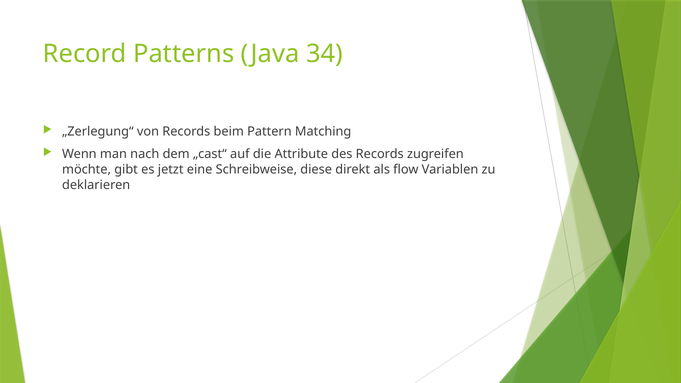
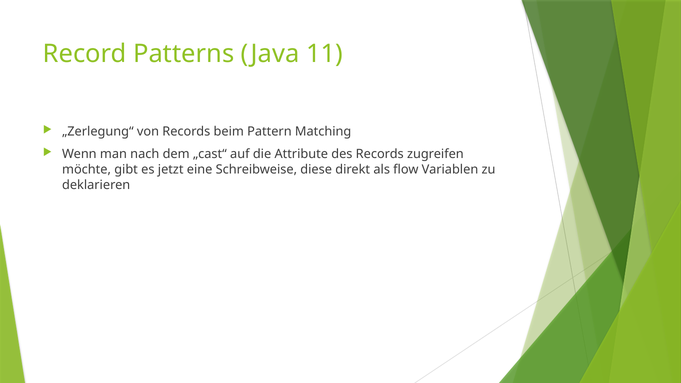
34: 34 -> 11 (325, 54)
